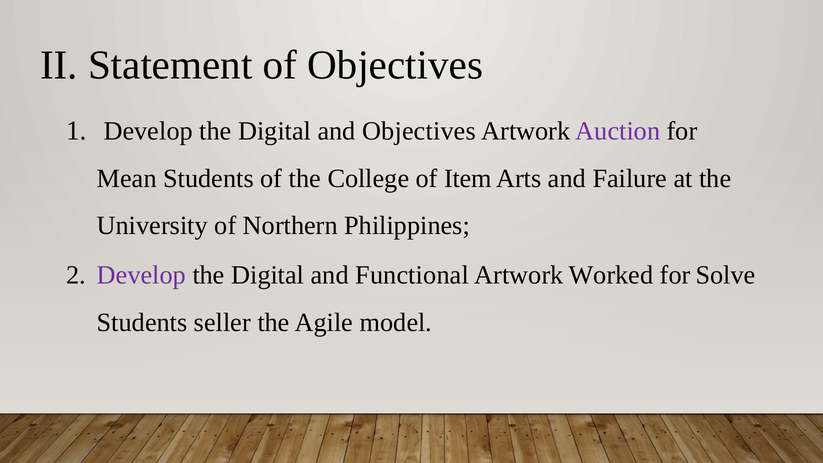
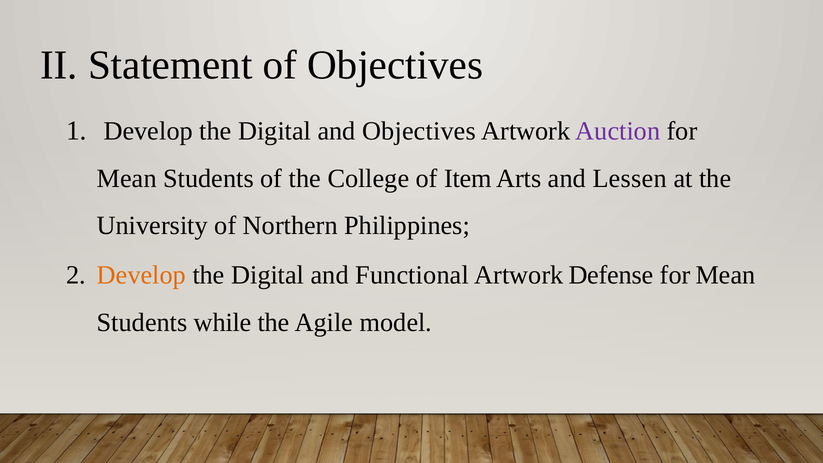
Failure: Failure -> Lessen (630, 178)
Develop colour: purple -> orange (141, 275)
Worked: Worked -> Defense (611, 275)
Solve: Solve -> Mean (726, 275)
seller: seller -> while (223, 323)
